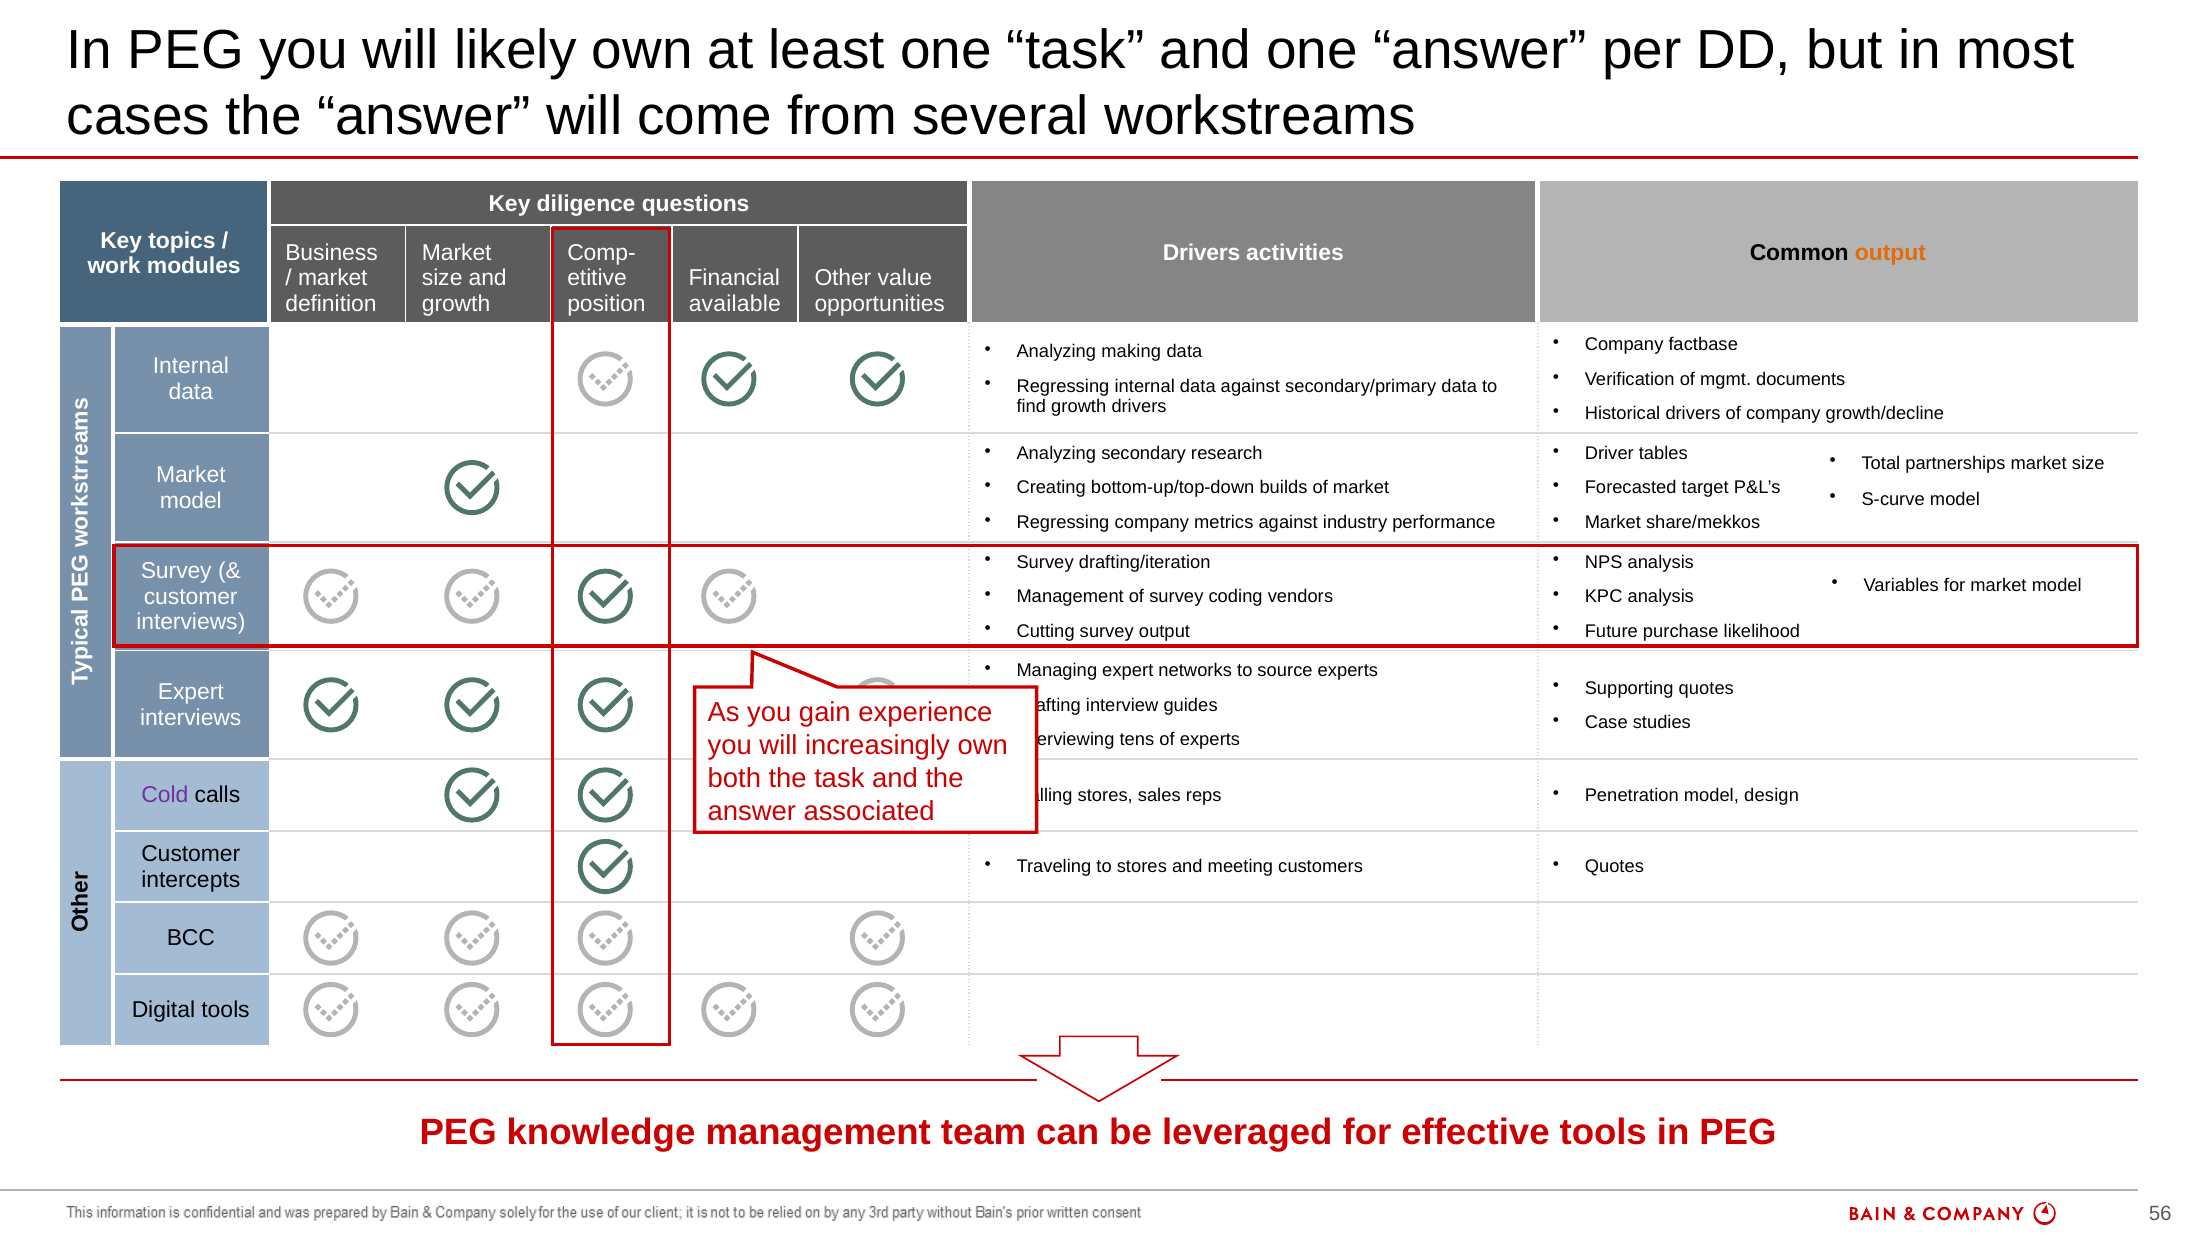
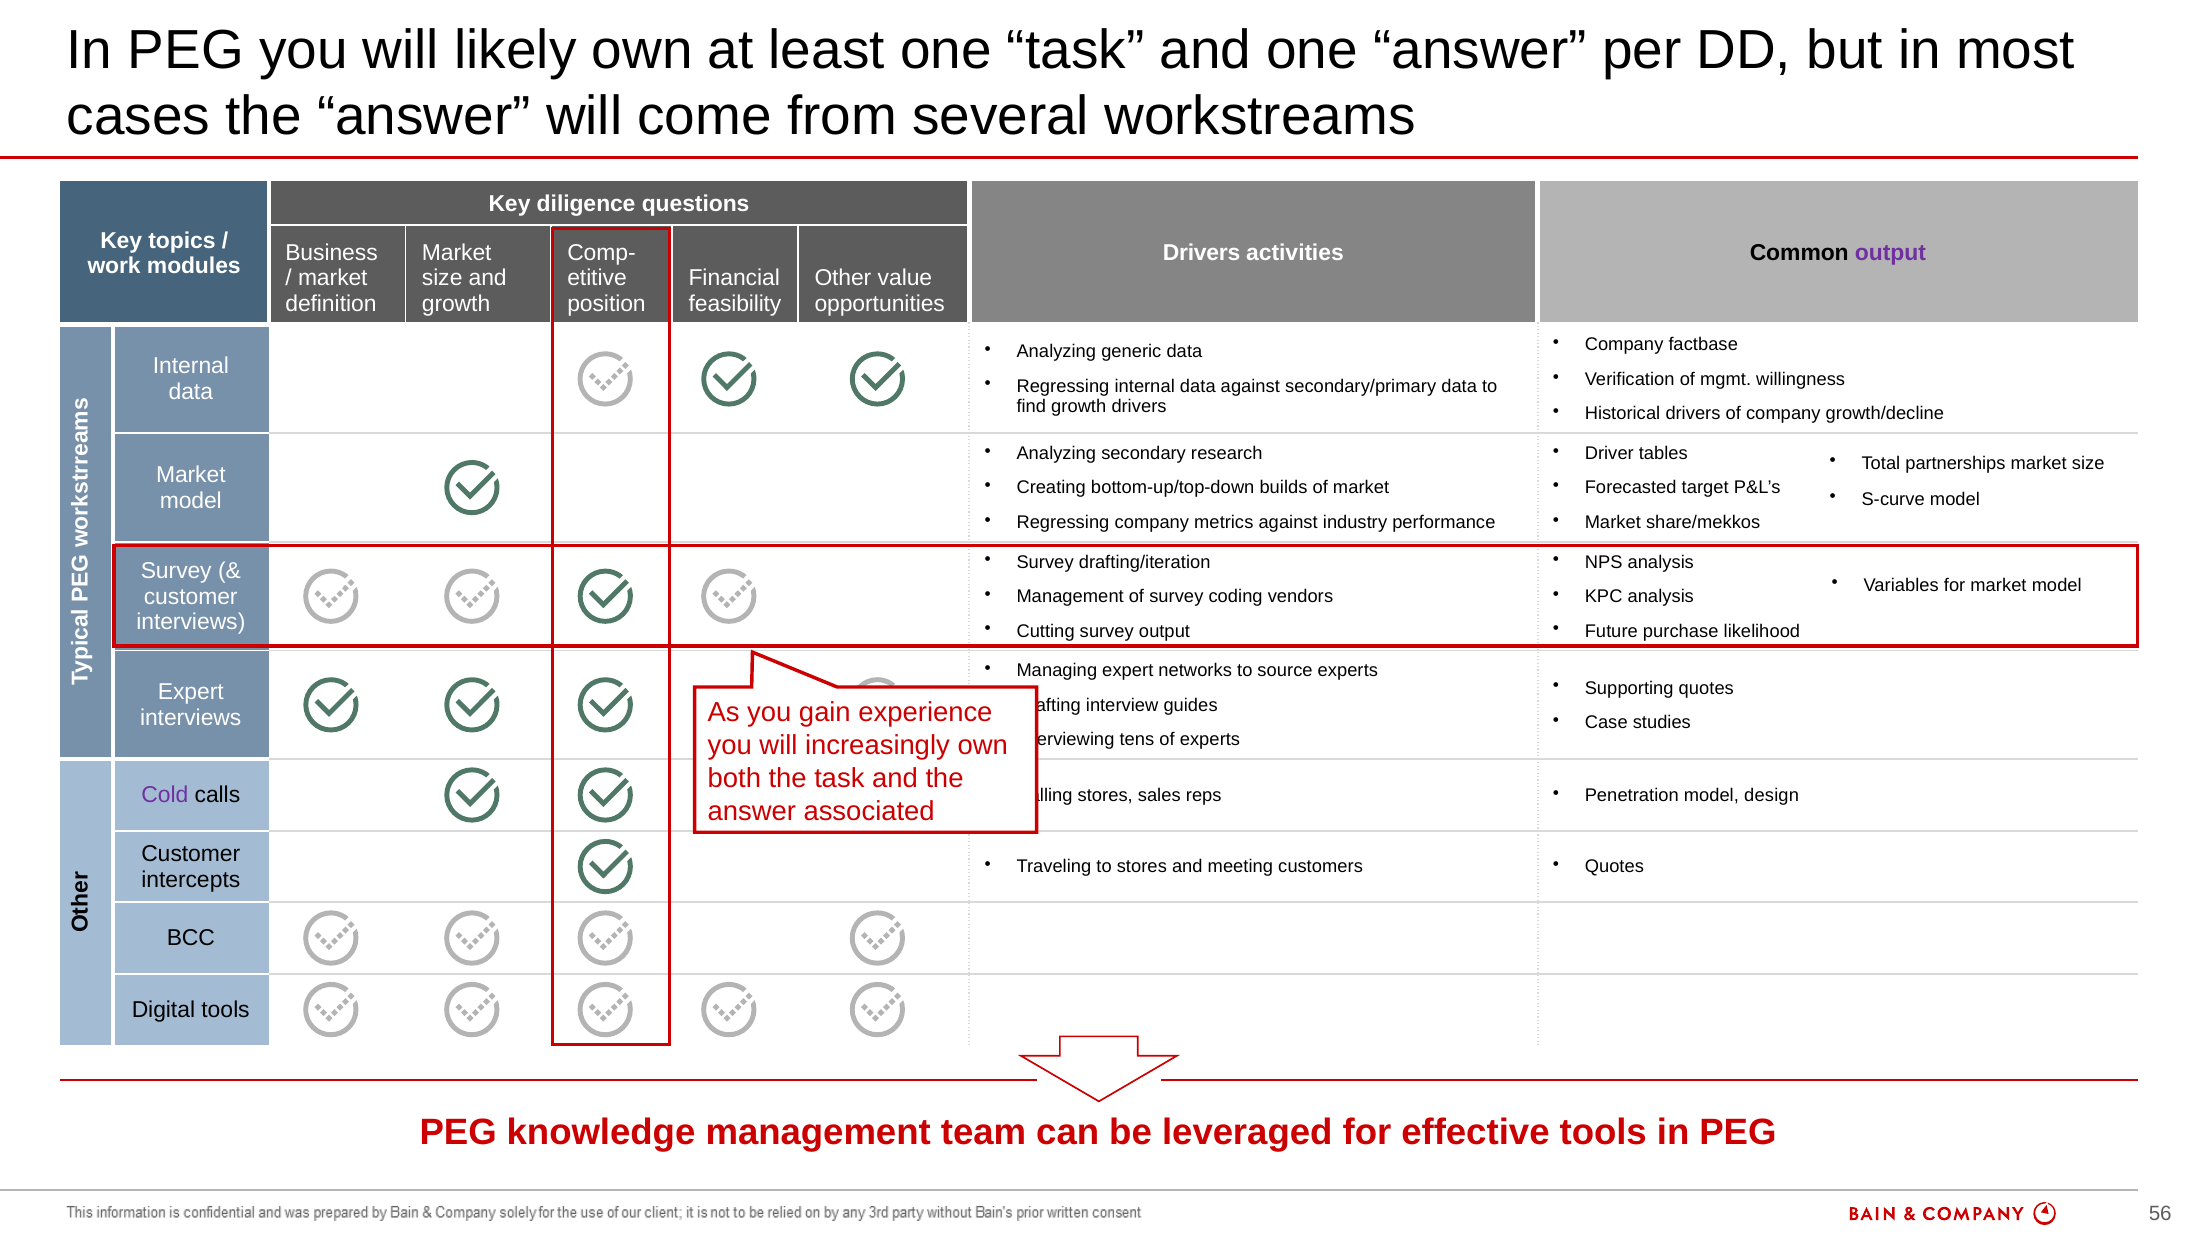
output colour: orange -> purple (1890, 253)
available: available -> feasibility (735, 304)
making: making -> generic (1131, 352)
documents: documents -> willingness (1801, 379)
